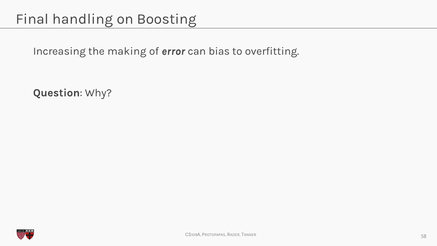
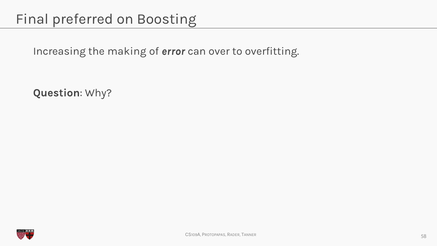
handling: handling -> preferred (83, 19)
bias: bias -> over (219, 51)
